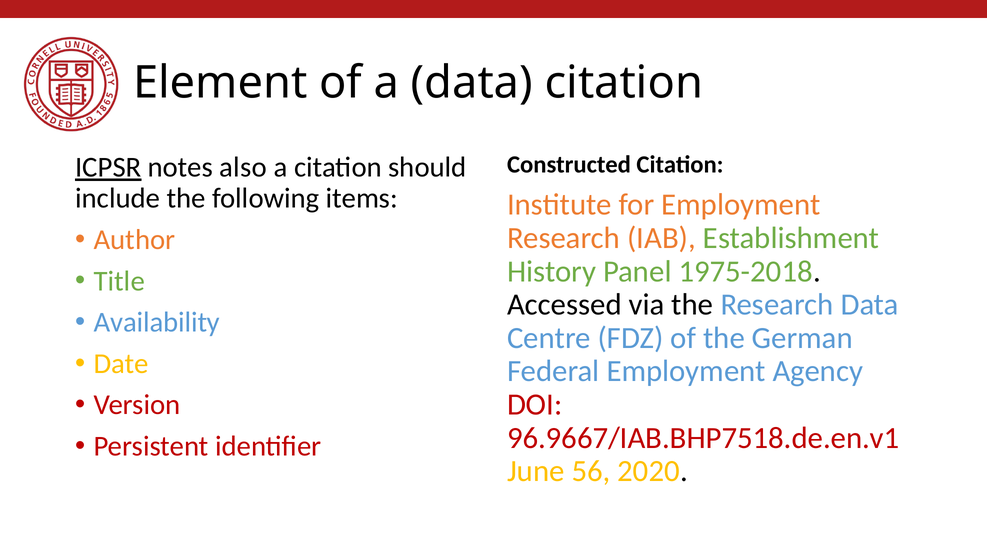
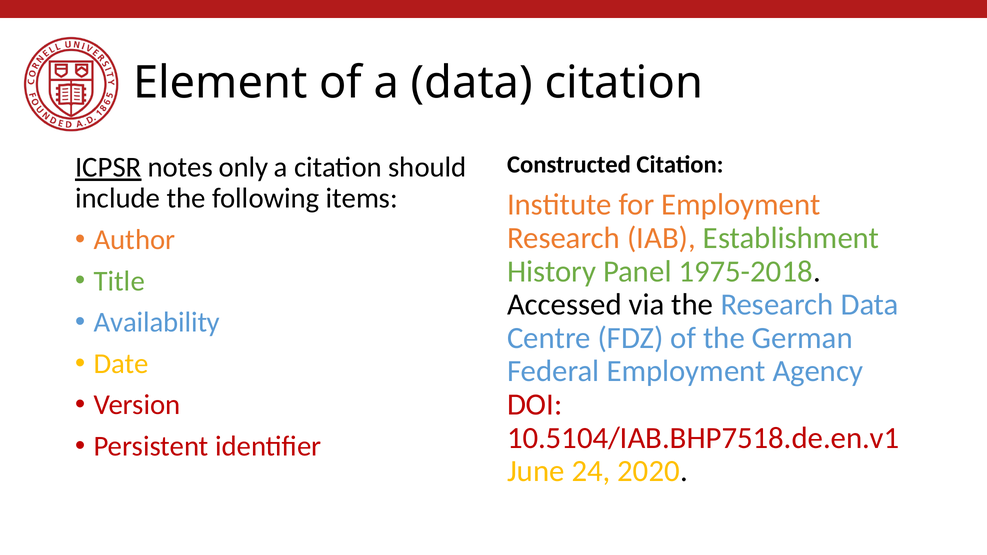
also: also -> only (244, 167)
96.9667/IAB.BHP7518.de.en.v1: 96.9667/IAB.BHP7518.de.en.v1 -> 10.5104/IAB.BHP7518.de.en.v1 (703, 438)
56: 56 -> 24 (591, 471)
